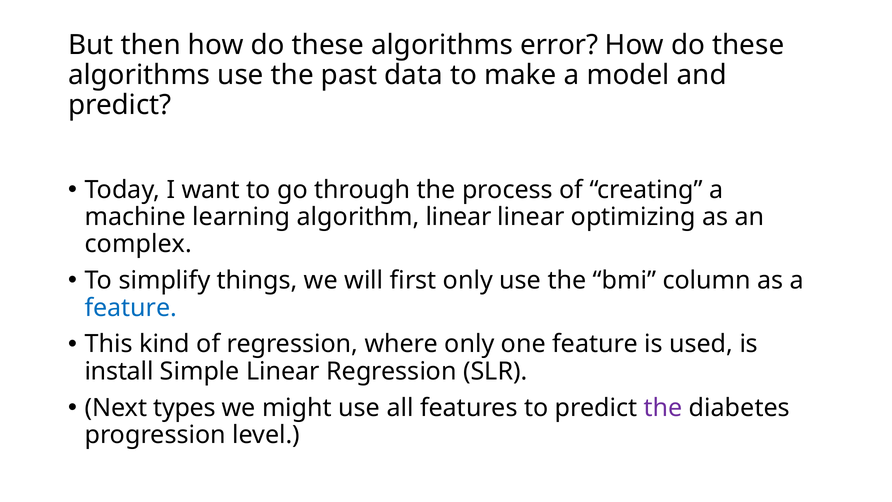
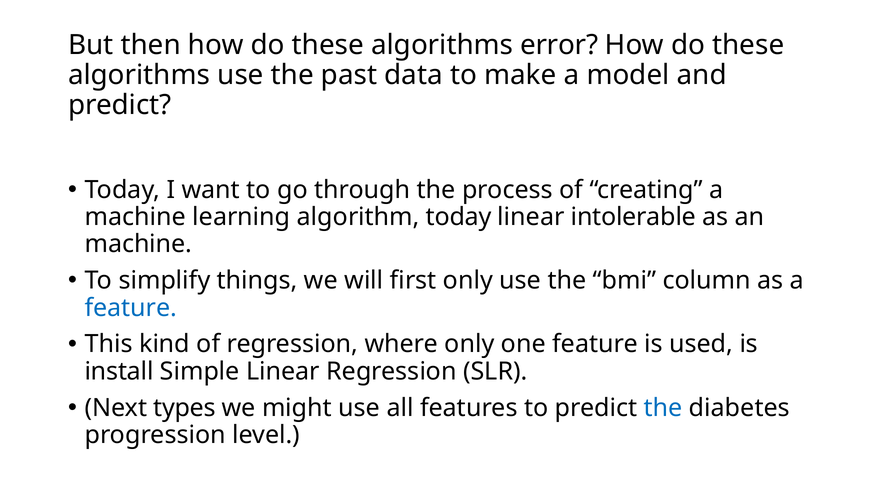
algorithm linear: linear -> today (459, 217)
optimizing: optimizing -> intolerable (633, 217)
complex: complex -> machine (138, 244)
the colour: purple -> blue (663, 408)
